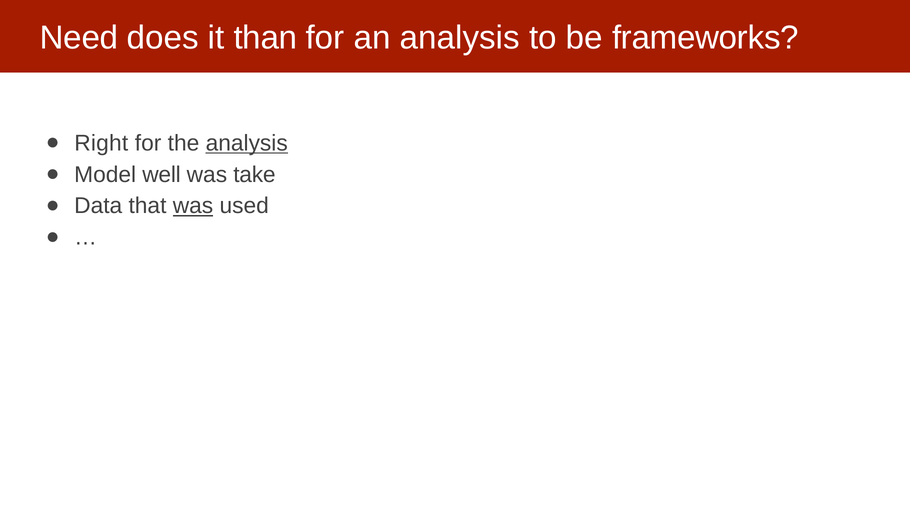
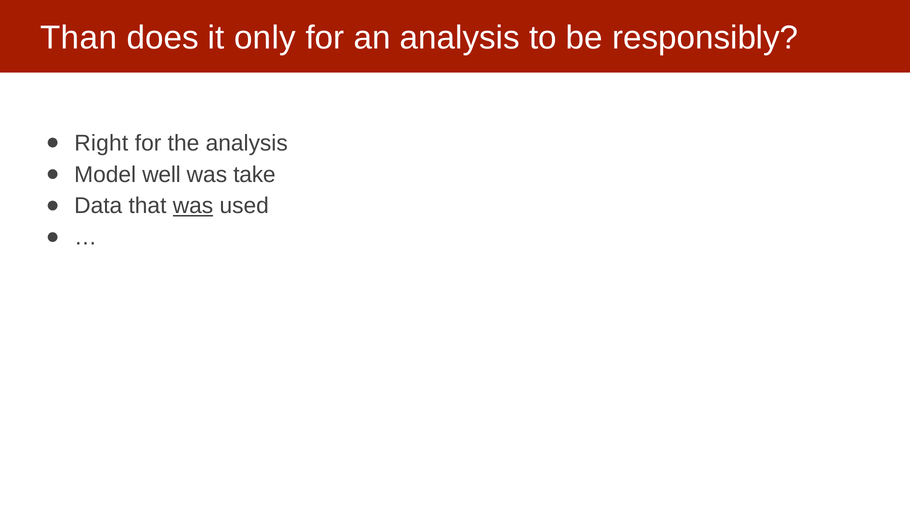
Need: Need -> Than (79, 38)
than: than -> only (265, 38)
frameworks: frameworks -> responsibly (705, 38)
analysis underline: present -> none (247, 143)
